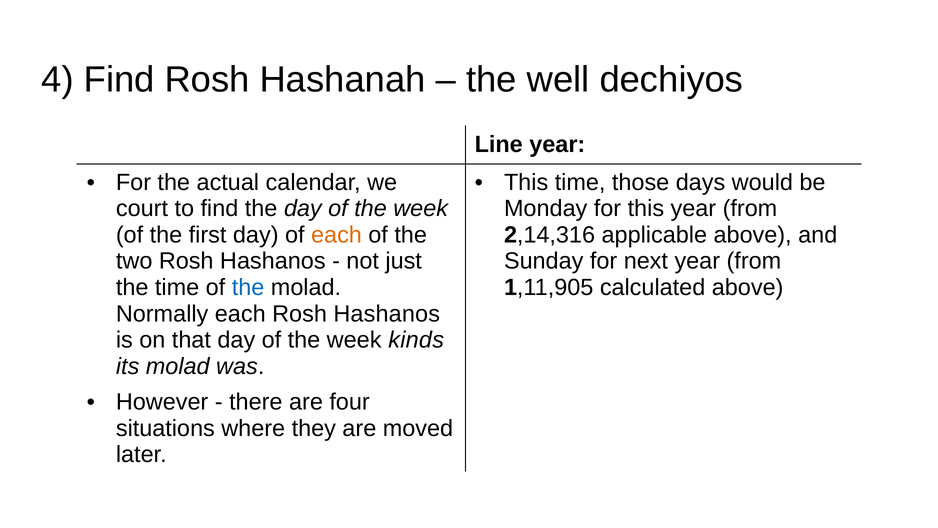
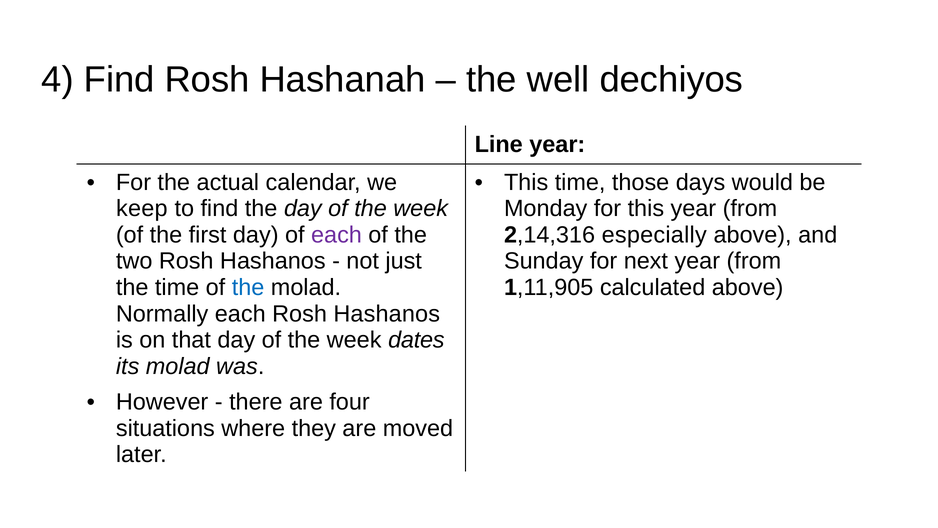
court: court -> keep (142, 209)
each colour: orange -> purple (336, 235)
applicable: applicable -> especially (654, 235)
kinds: kinds -> dates (416, 340)
